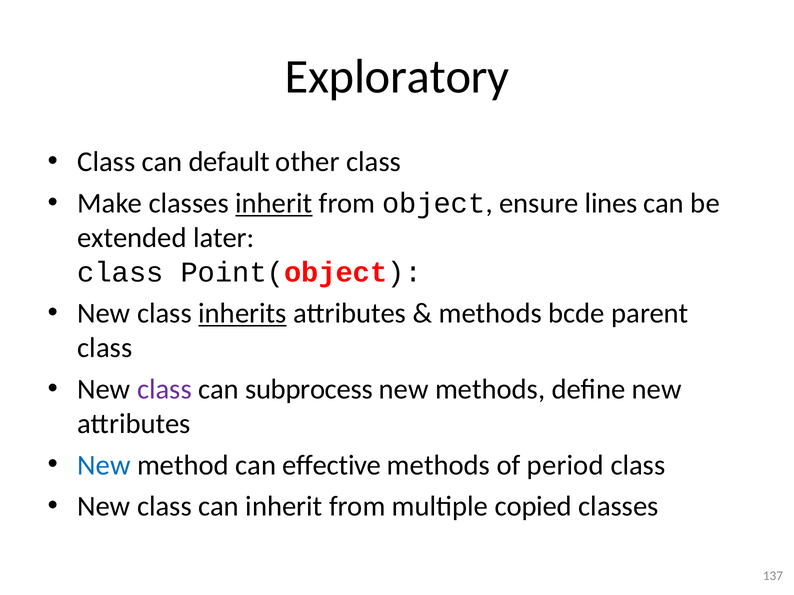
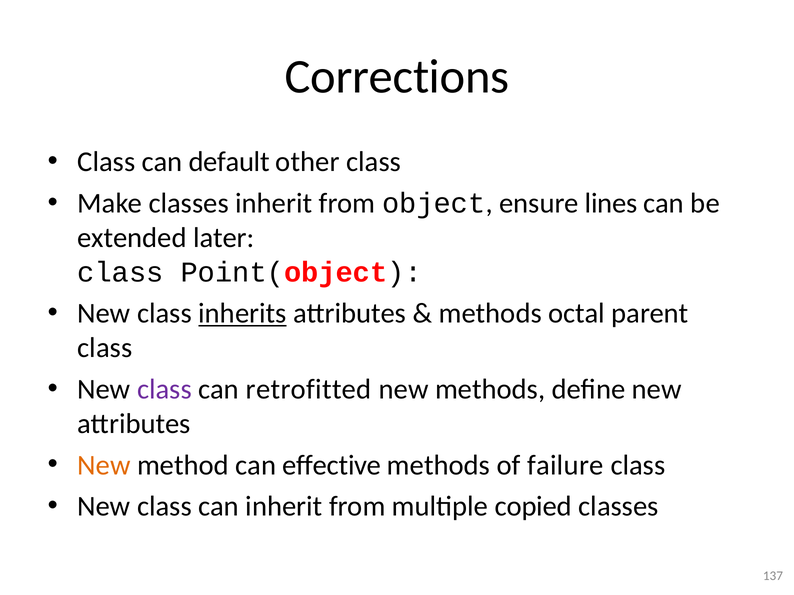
Exploratory: Exploratory -> Corrections (397, 77)
inherit underline: present -> none (274, 204)
bcde: bcde -> octal (577, 314)
subprocess: subprocess -> retrofitted (309, 390)
New colour: blue -> orange (104, 465)
period: period -> failure (565, 465)
